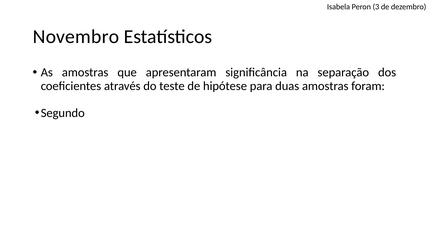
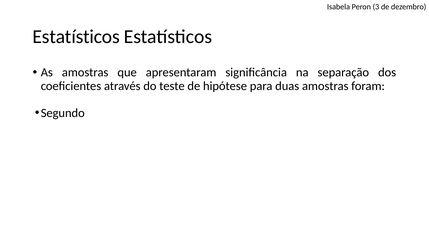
Novembro: Novembro -> Estatísticos (76, 37)
